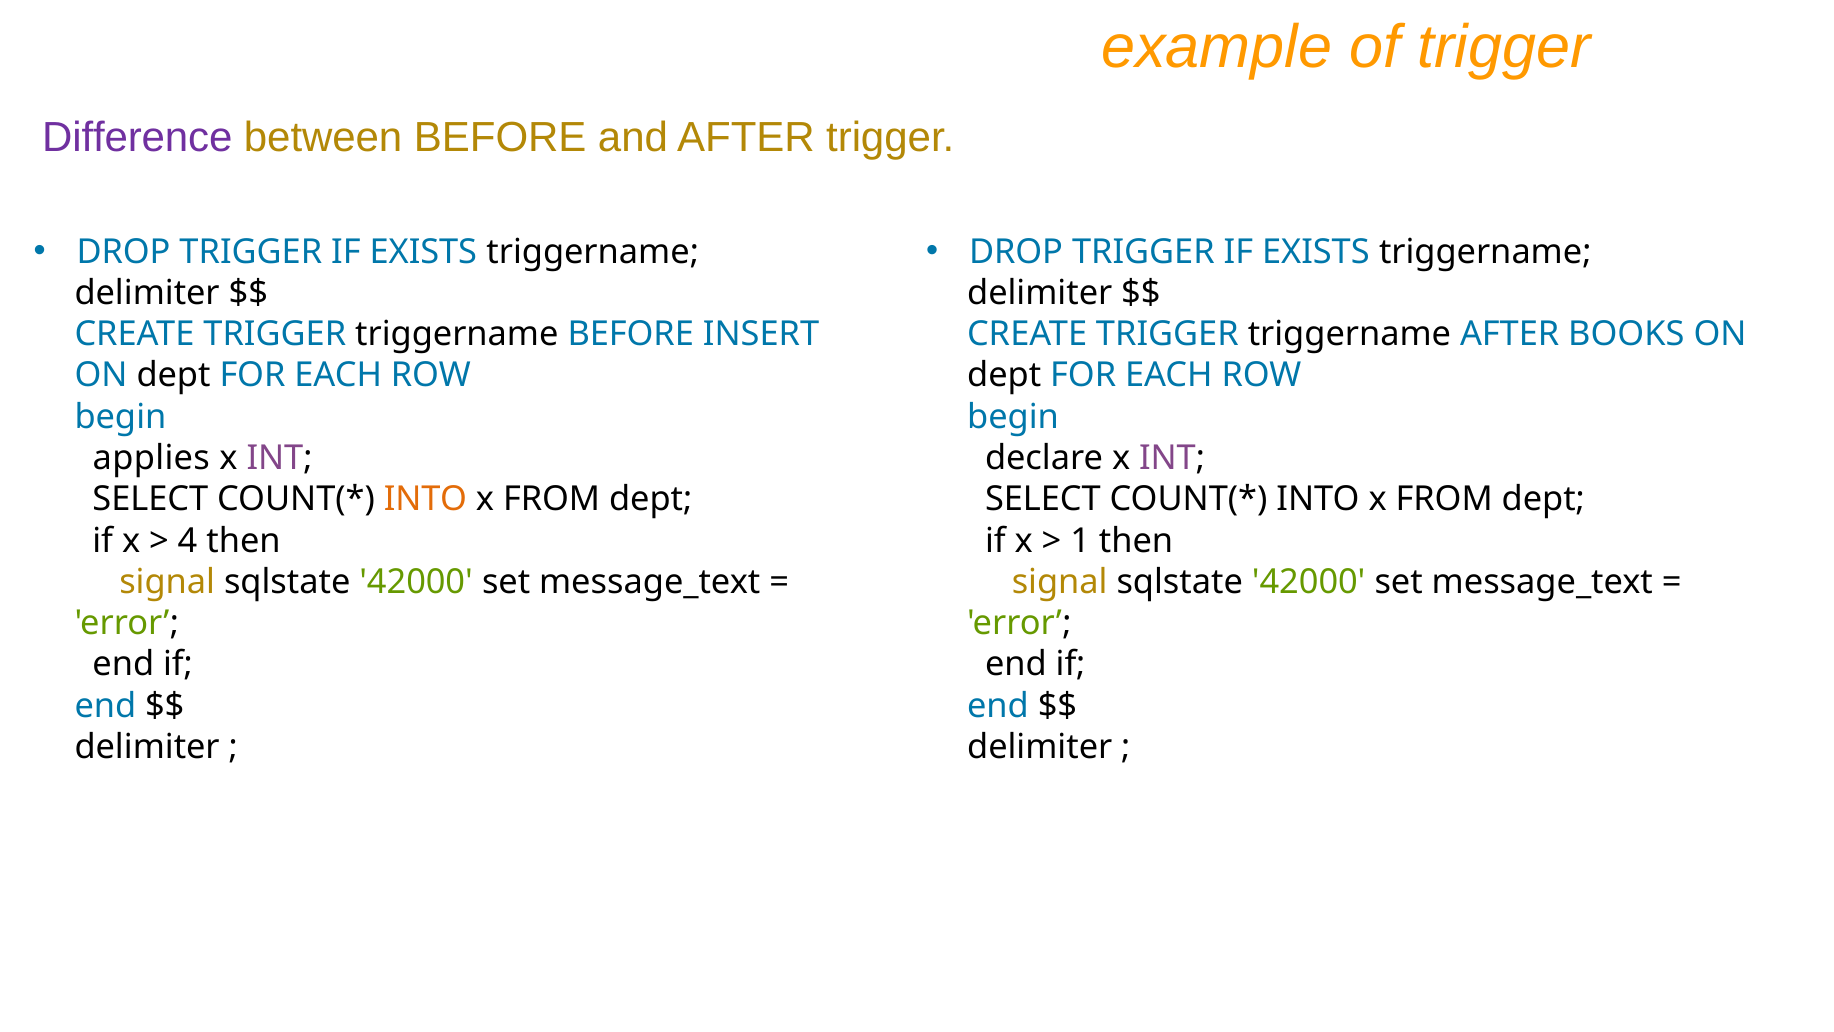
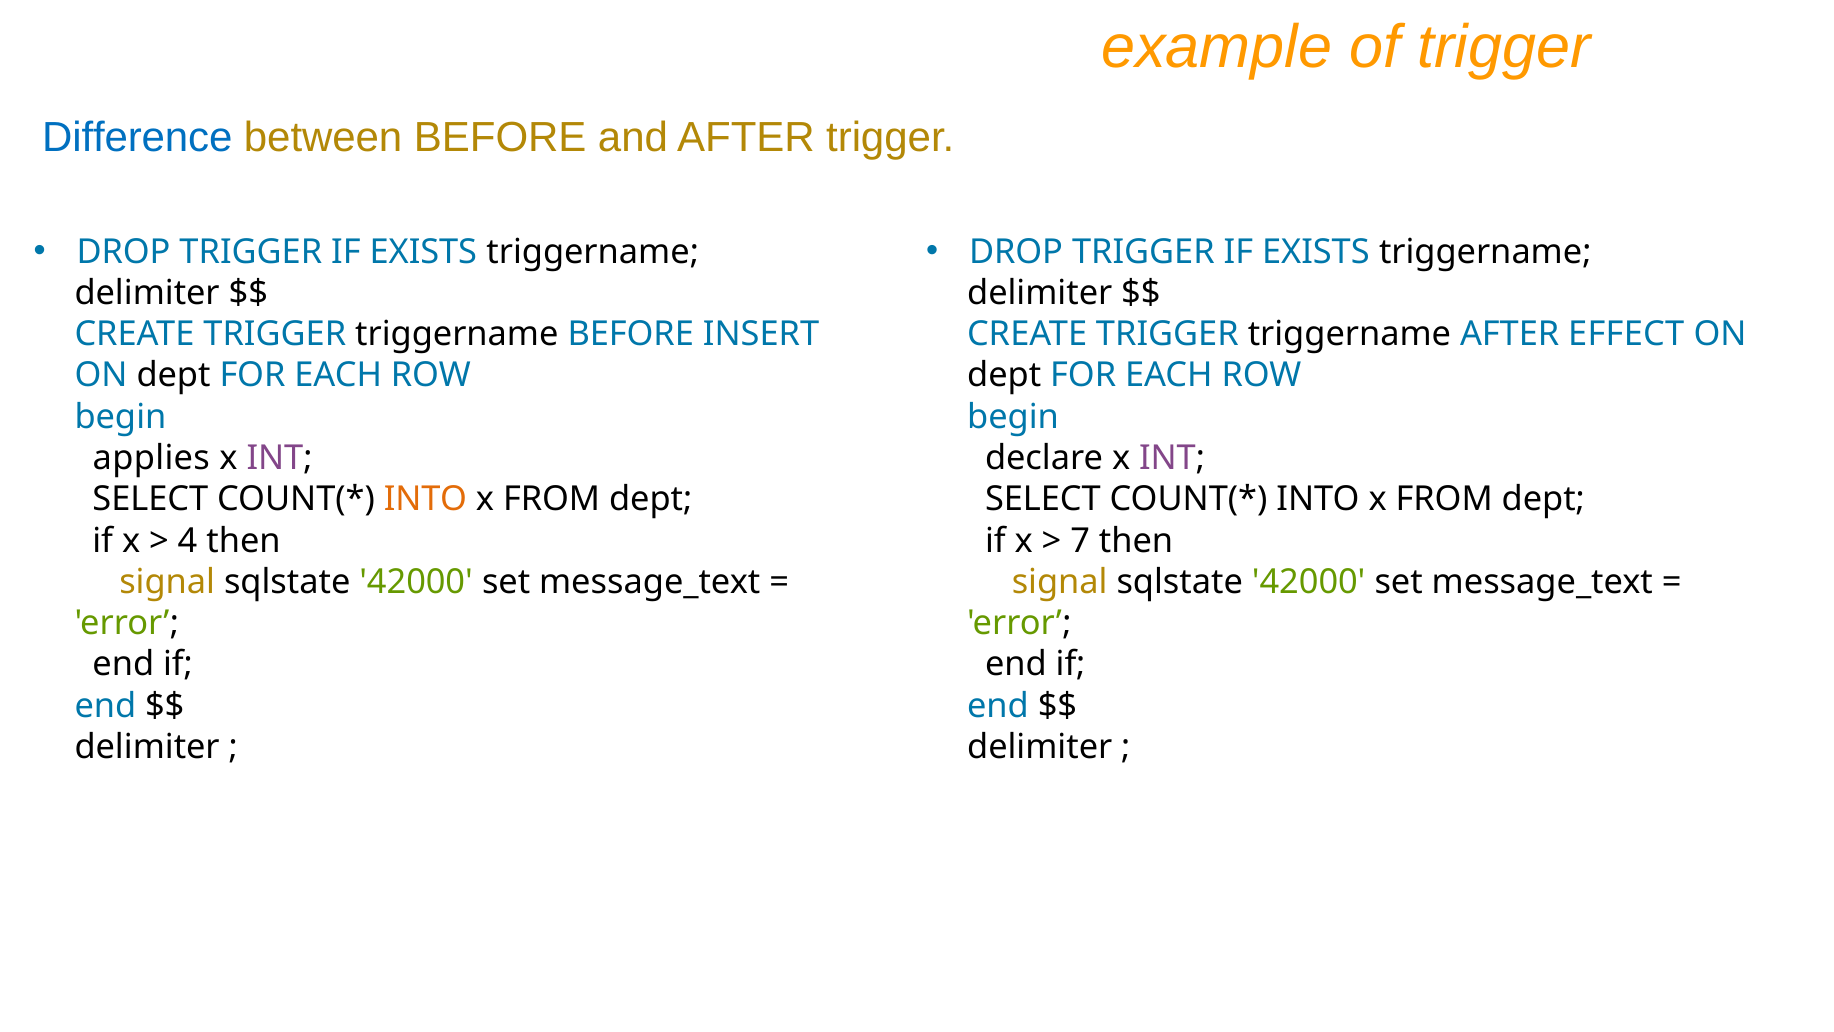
Difference colour: purple -> blue (137, 138)
BOOKS: BOOKS -> EFFECT (1626, 334)
1: 1 -> 7 (1080, 540)
